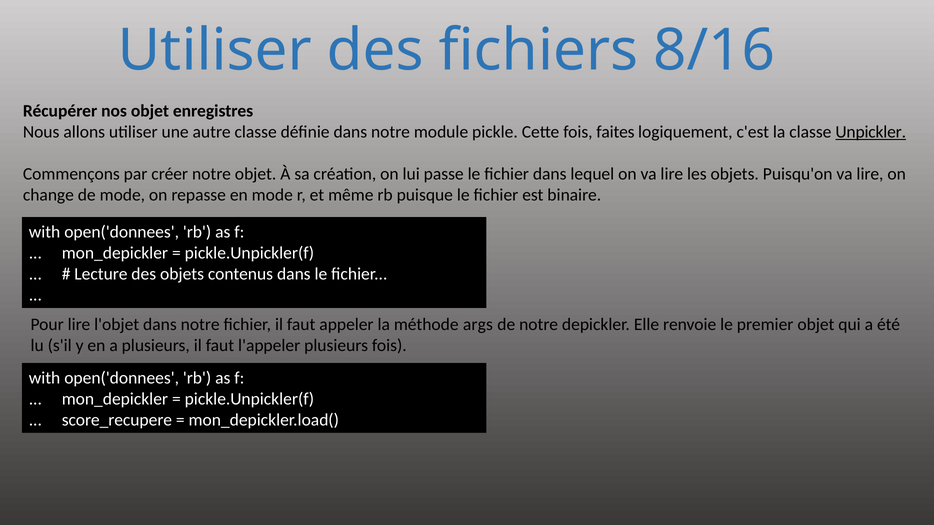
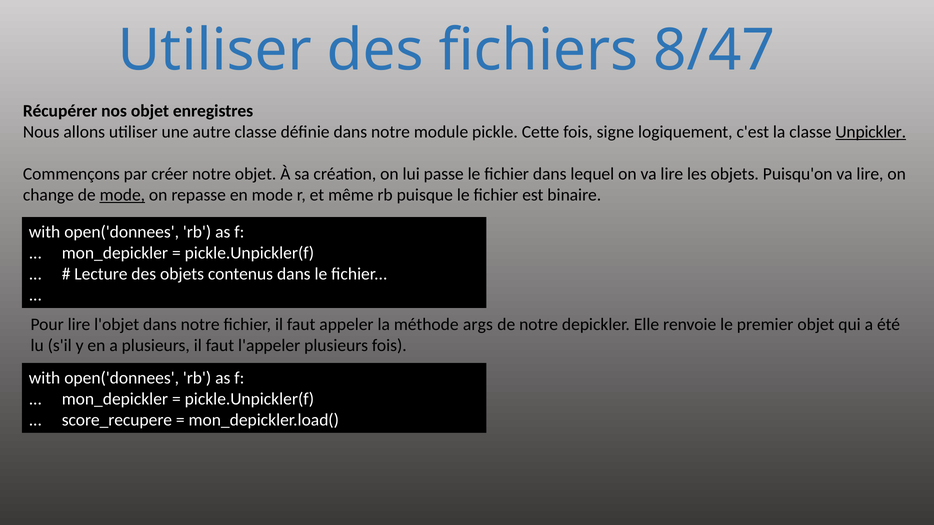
8/16: 8/16 -> 8/47 (714, 50)
faites: faites -> signe (615, 132)
mode underline: none -> present (122, 195)
